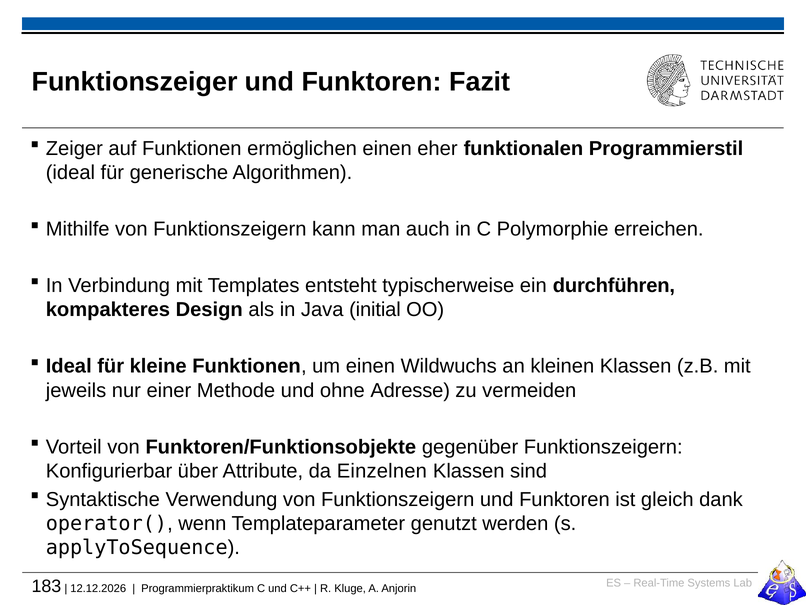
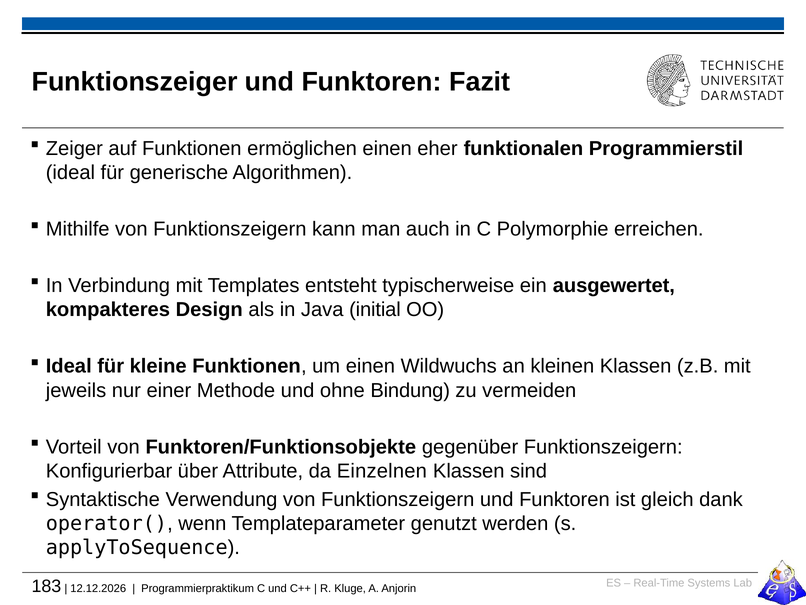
durchführen: durchführen -> ausgewertet (614, 285)
Adresse: Adresse -> Bindung (410, 390)
